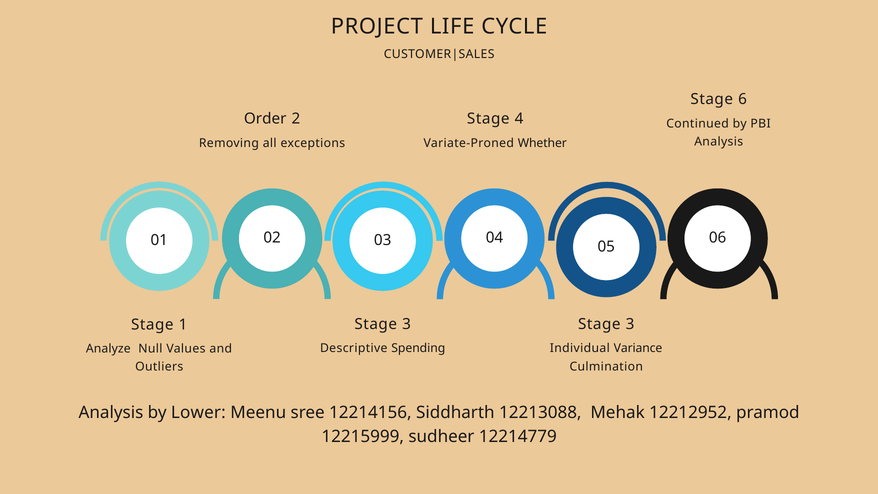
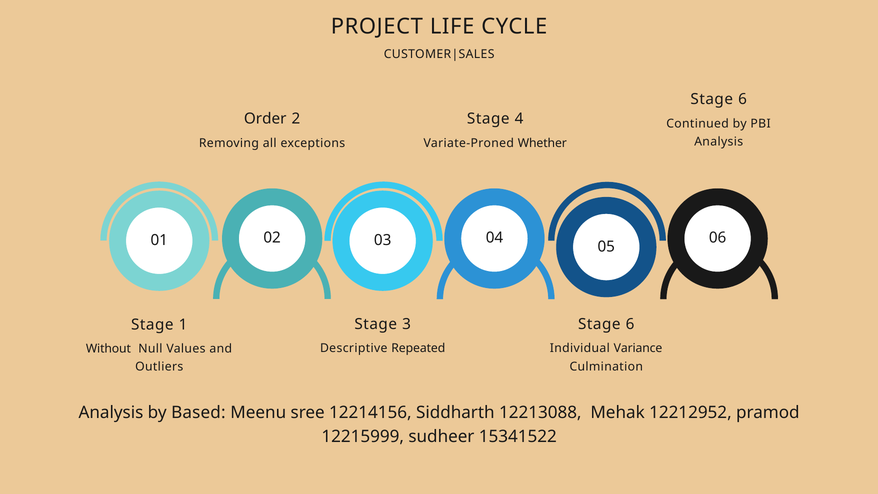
3: 3 -> 6 (630, 324)
Spending: Spending -> Repeated (418, 348)
Analyze: Analyze -> Without (108, 349)
Lower: Lower -> Based (198, 412)
12214779: 12214779 -> 15341522 (518, 436)
